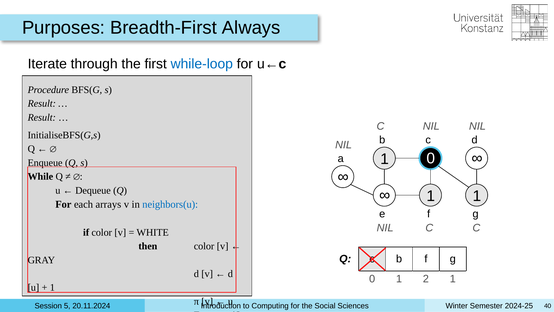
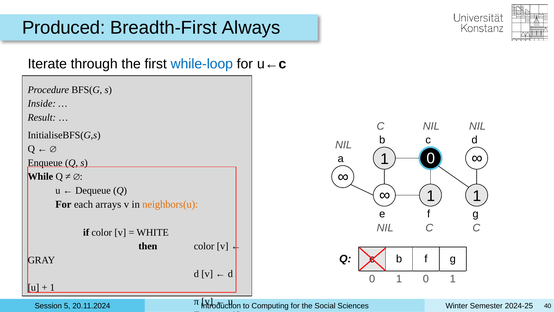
Purposes: Purposes -> Produced (64, 28)
Result: Result -> Inside (42, 104)
neighbors(u colour: blue -> orange (170, 204)
1 2: 2 -> 0 (426, 279)
